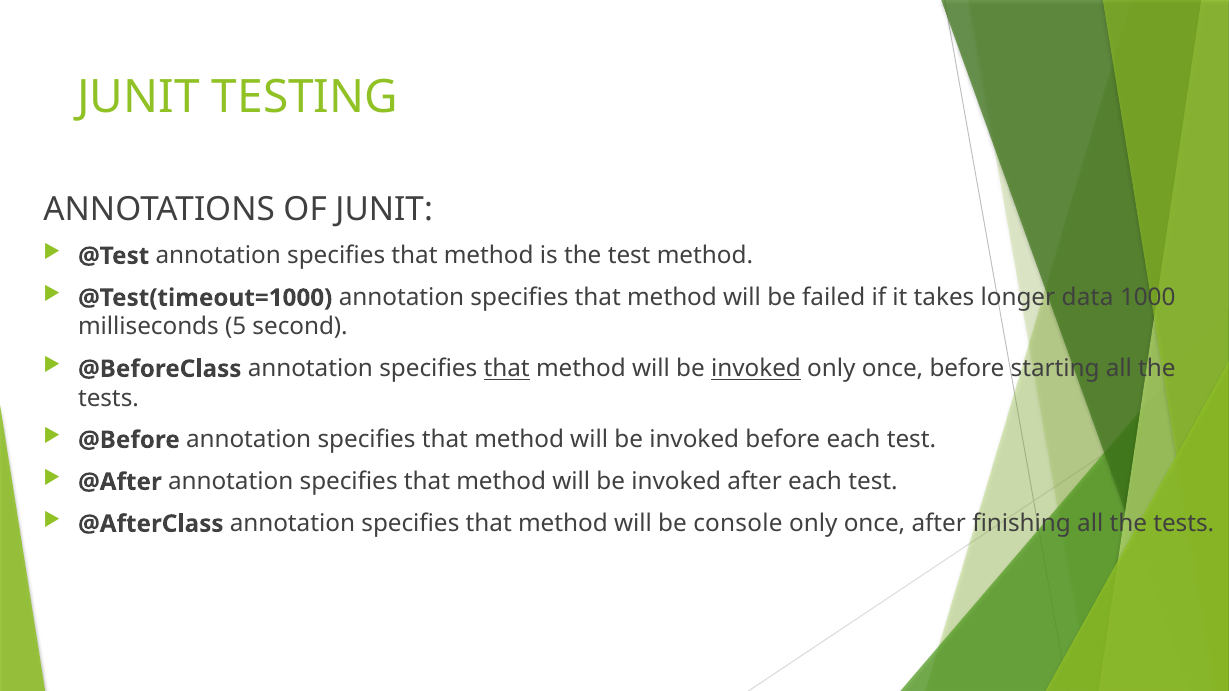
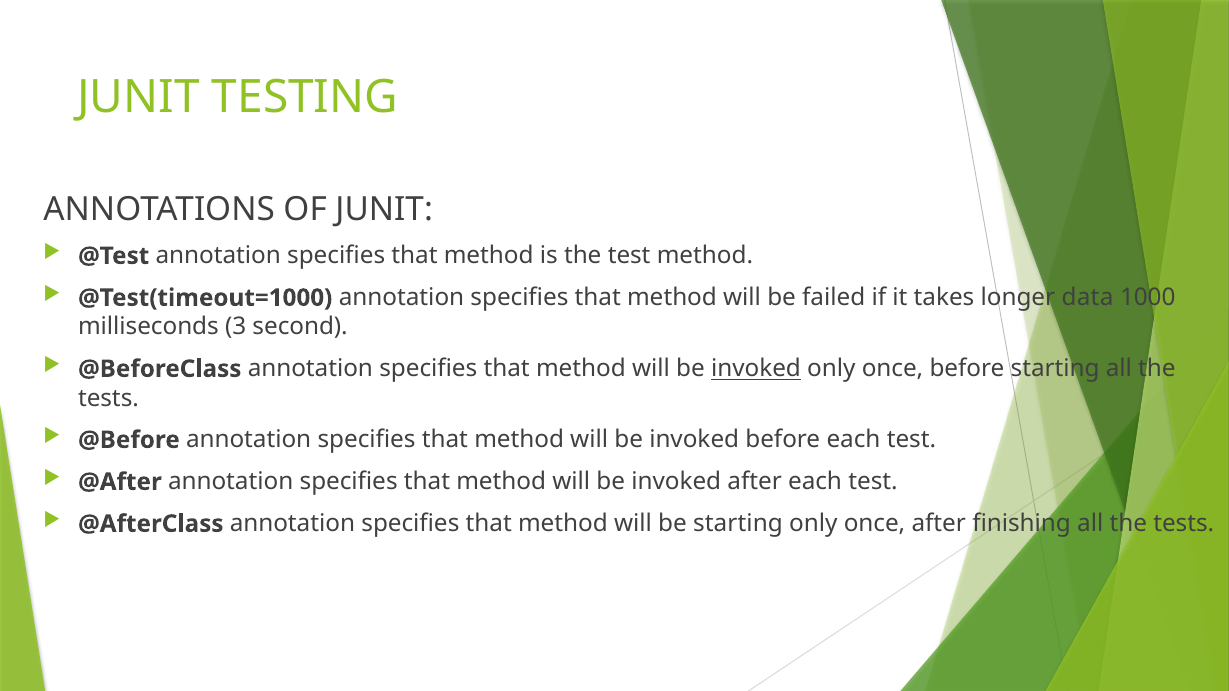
5: 5 -> 3 (236, 327)
that underline: present -> none (507, 369)
be console: console -> starting (738, 524)
